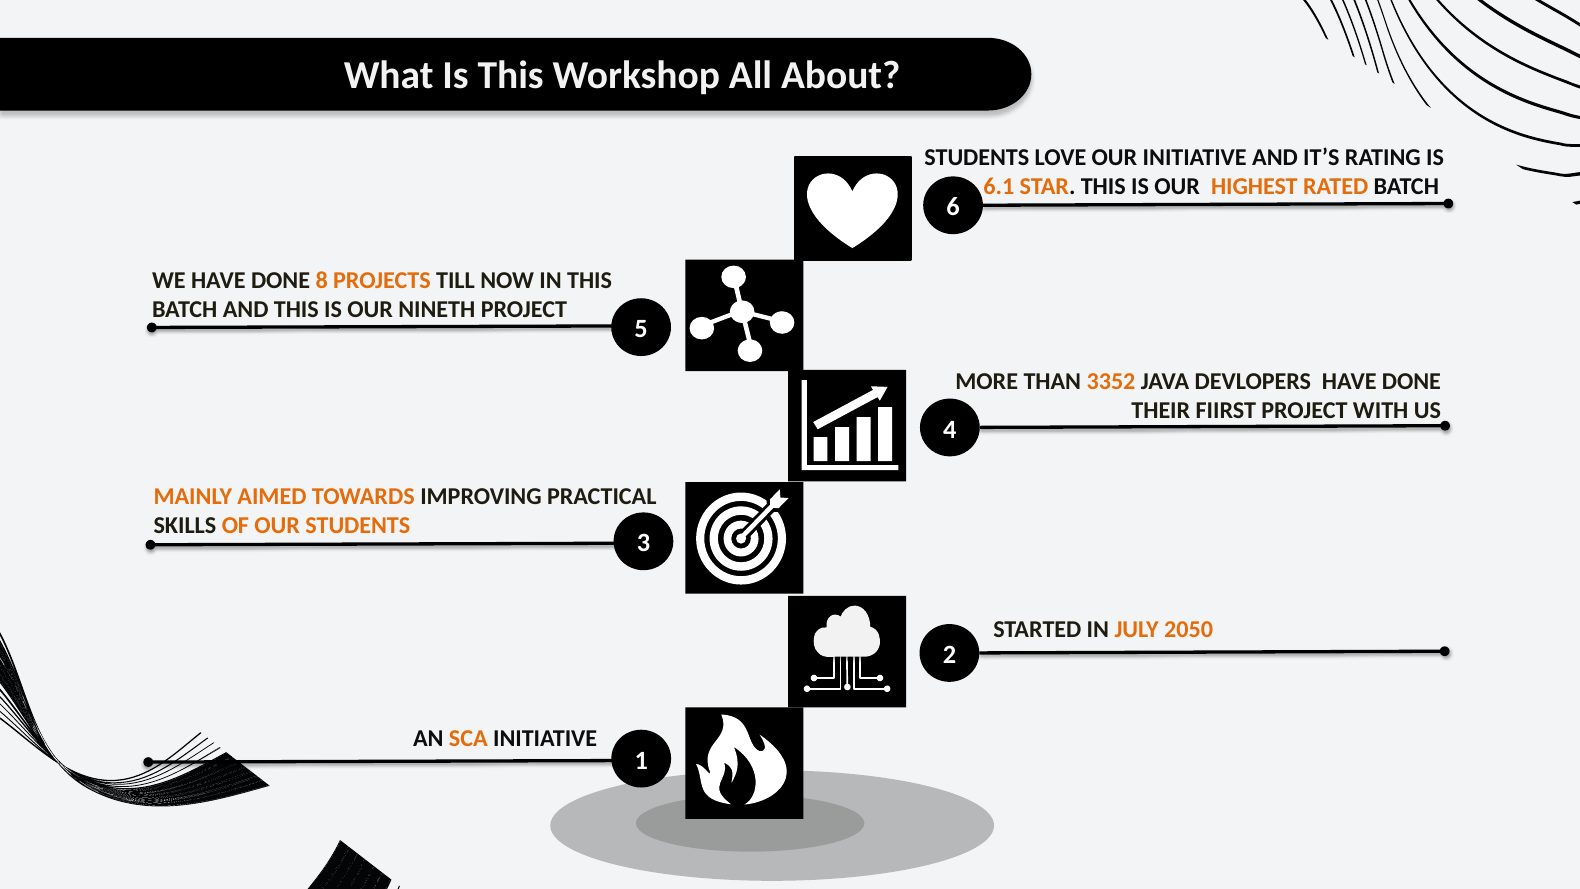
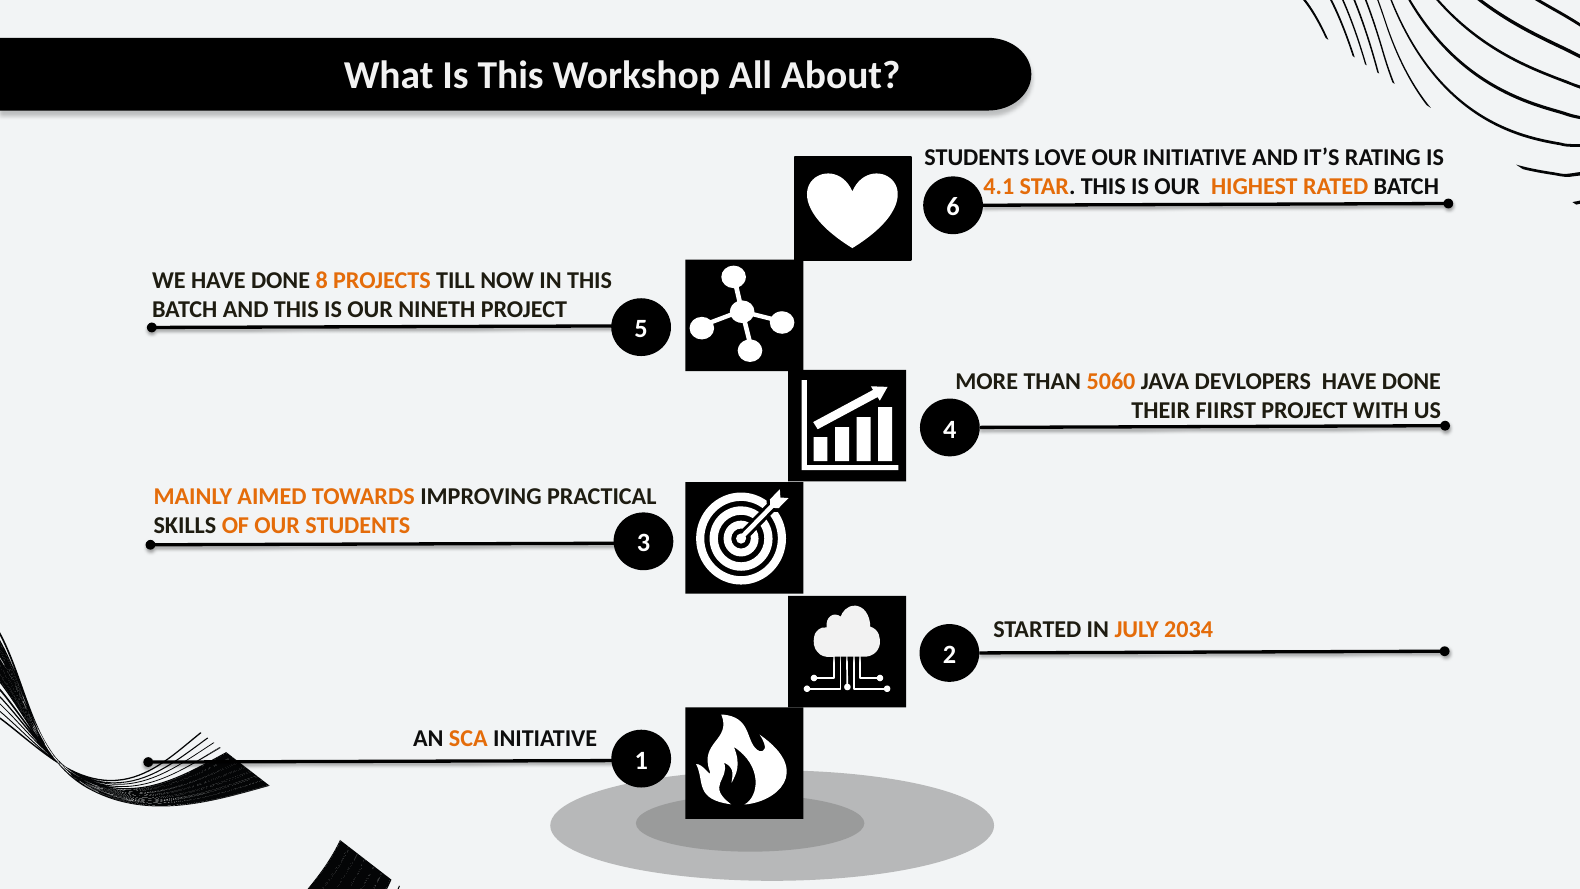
6.1: 6.1 -> 4.1 (999, 187)
3352: 3352 -> 5060 (1111, 382)
2050: 2050 -> 2034 (1189, 629)
